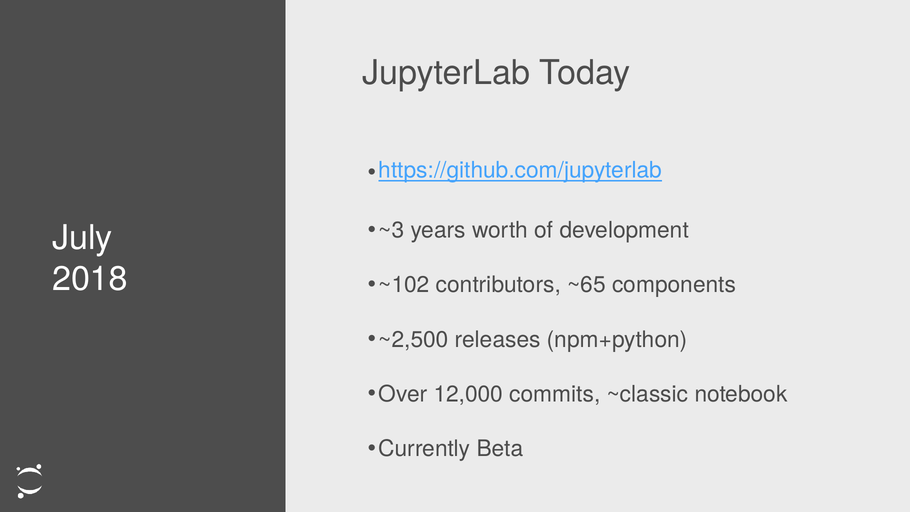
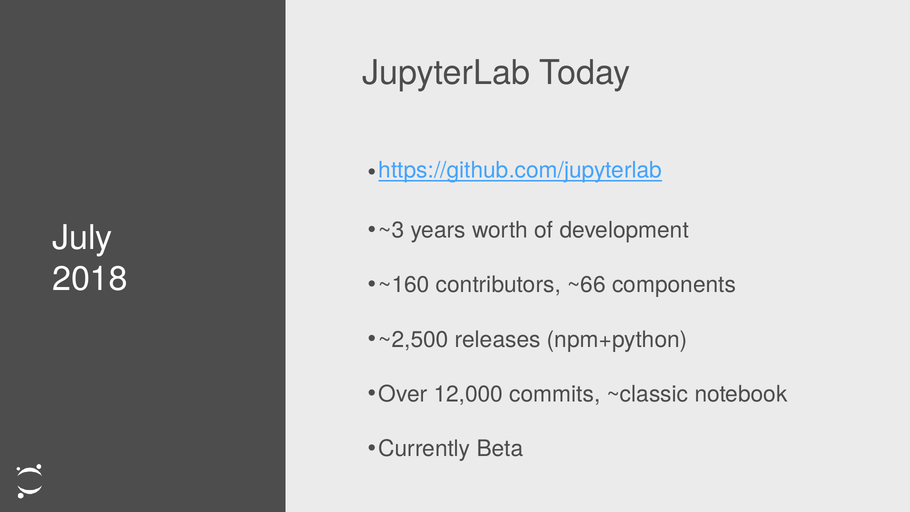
~102: ~102 -> ~160 (404, 285)
~65: ~65 -> ~66 (586, 285)
